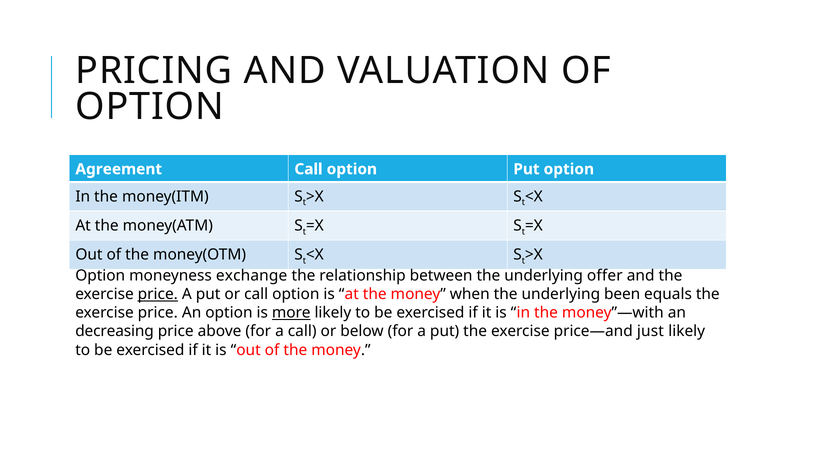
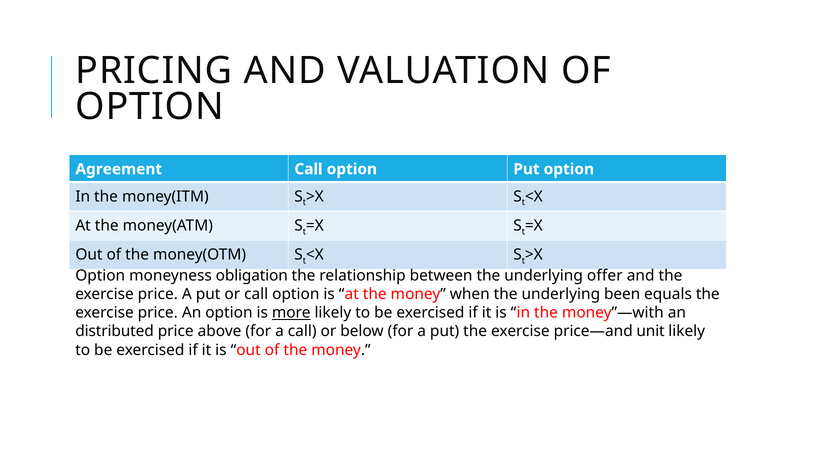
exchange: exchange -> obligation (252, 275)
price underline: present -> none (158, 294)
decreasing: decreasing -> distributed (115, 331)
just: just -> unit (651, 331)
